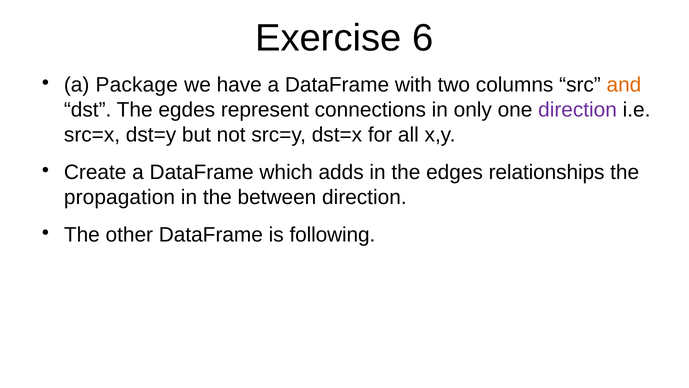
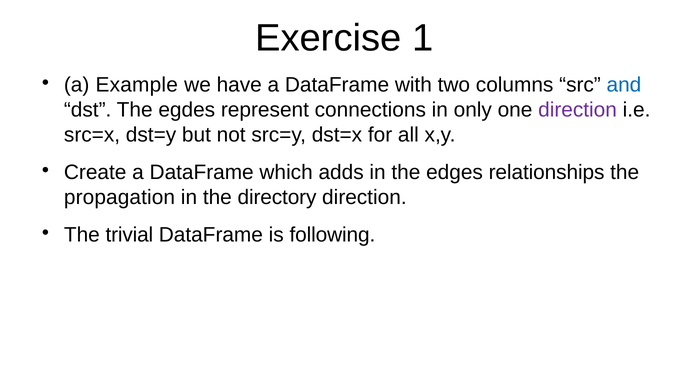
6: 6 -> 1 (423, 38)
Package: Package -> Example (137, 85)
and colour: orange -> blue (624, 85)
between: between -> directory (277, 197)
other: other -> trivial (129, 235)
